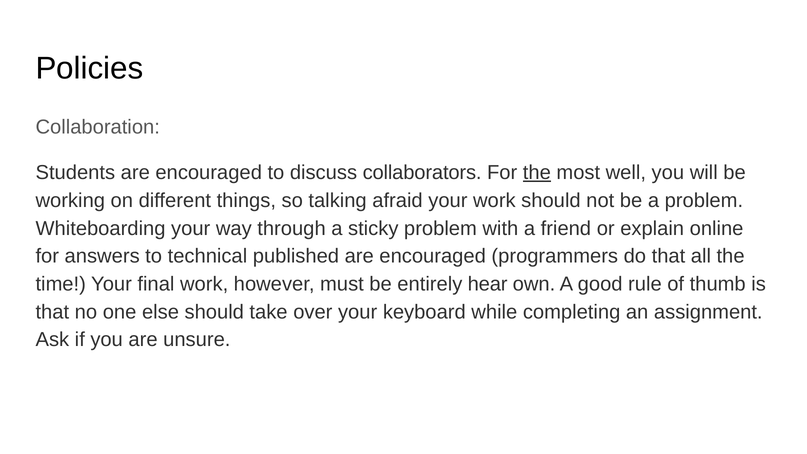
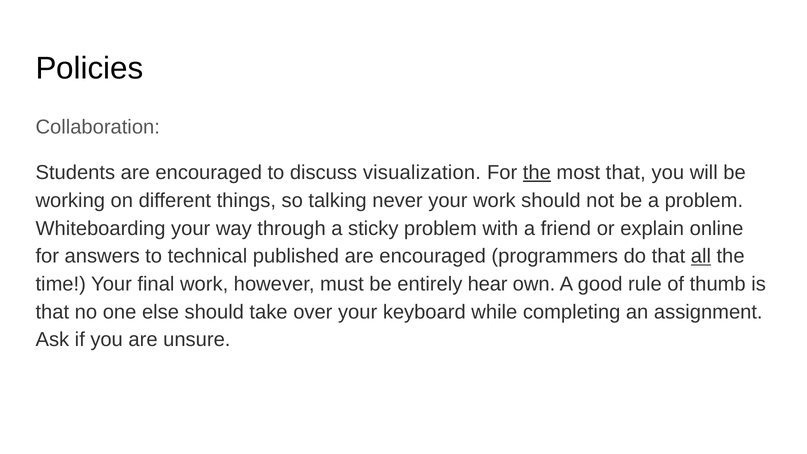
collaborators: collaborators -> visualization (422, 173)
most well: well -> that (626, 173)
afraid: afraid -> never (398, 200)
all underline: none -> present (701, 256)
